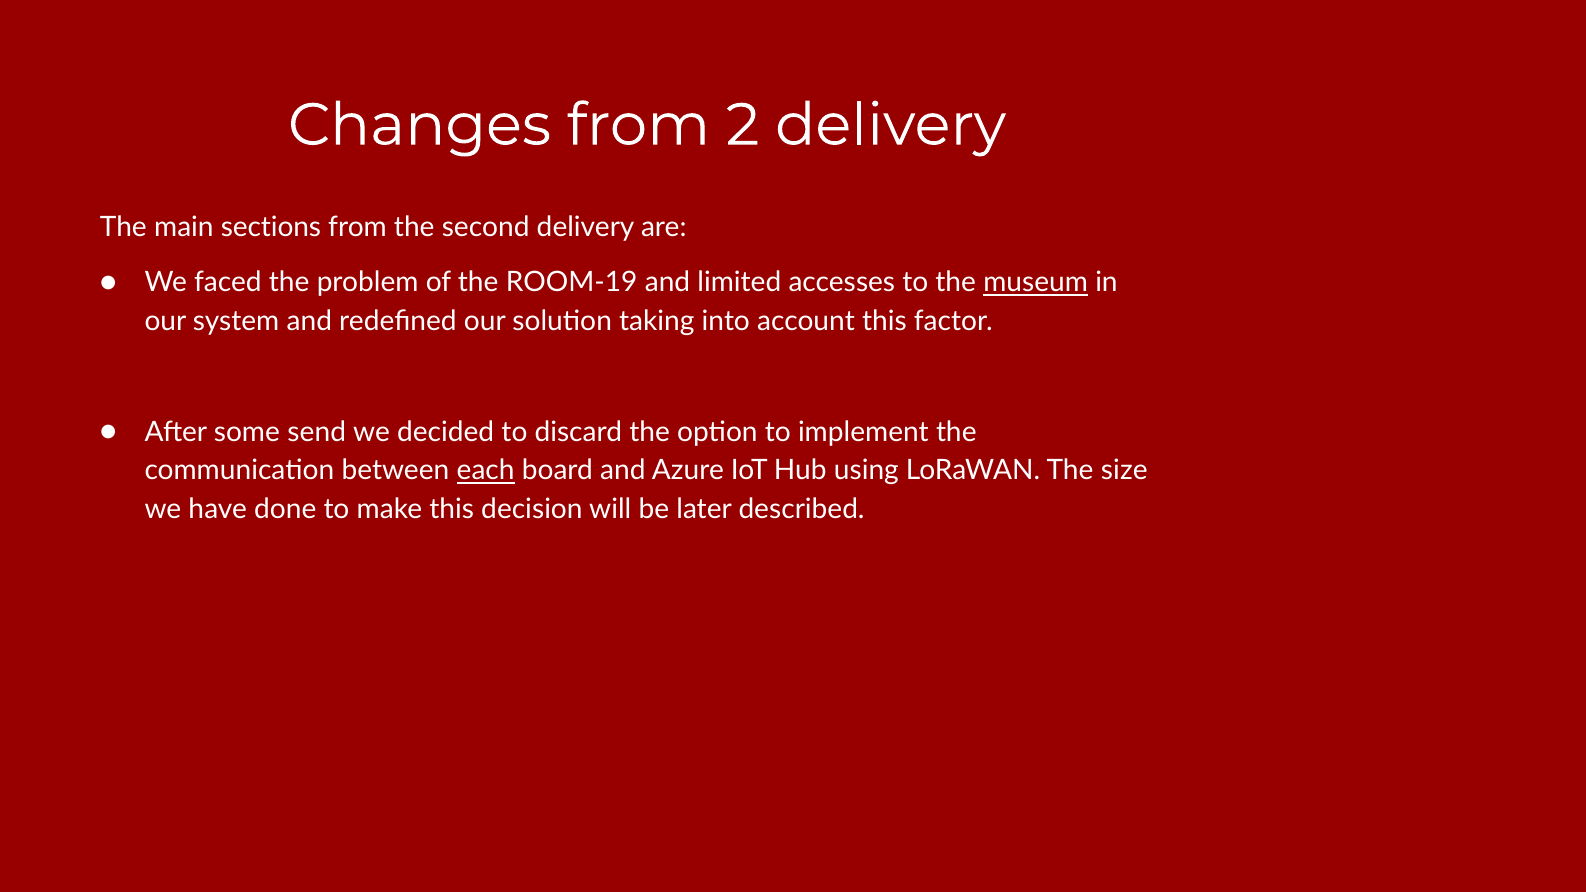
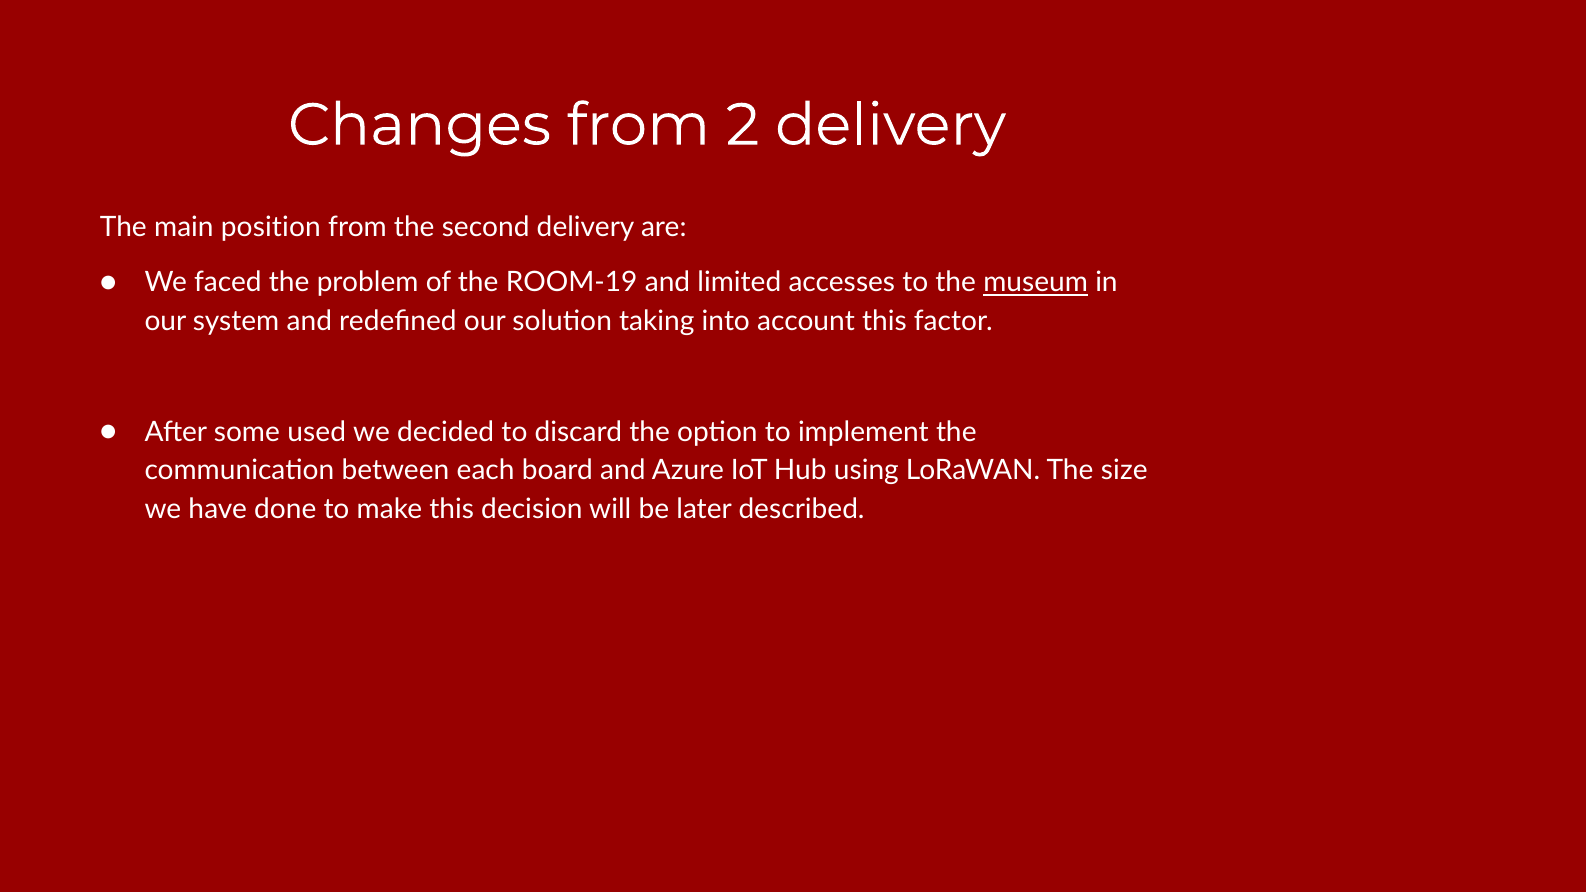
sections: sections -> position (271, 227)
send: send -> used (317, 432)
each underline: present -> none (486, 471)
